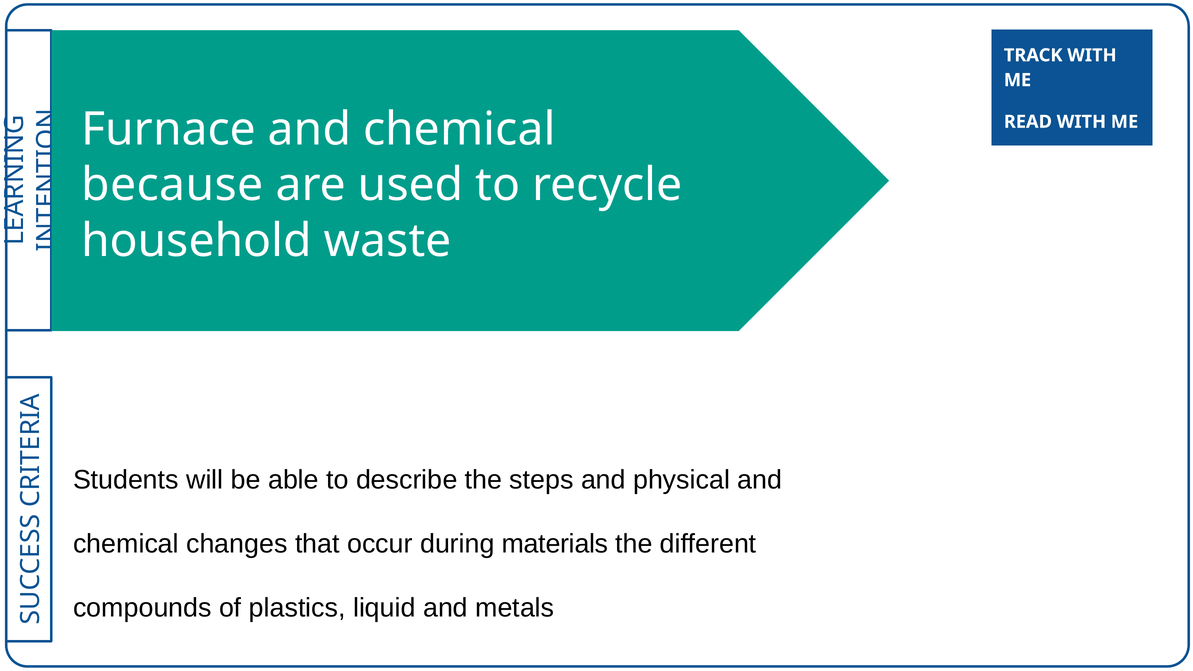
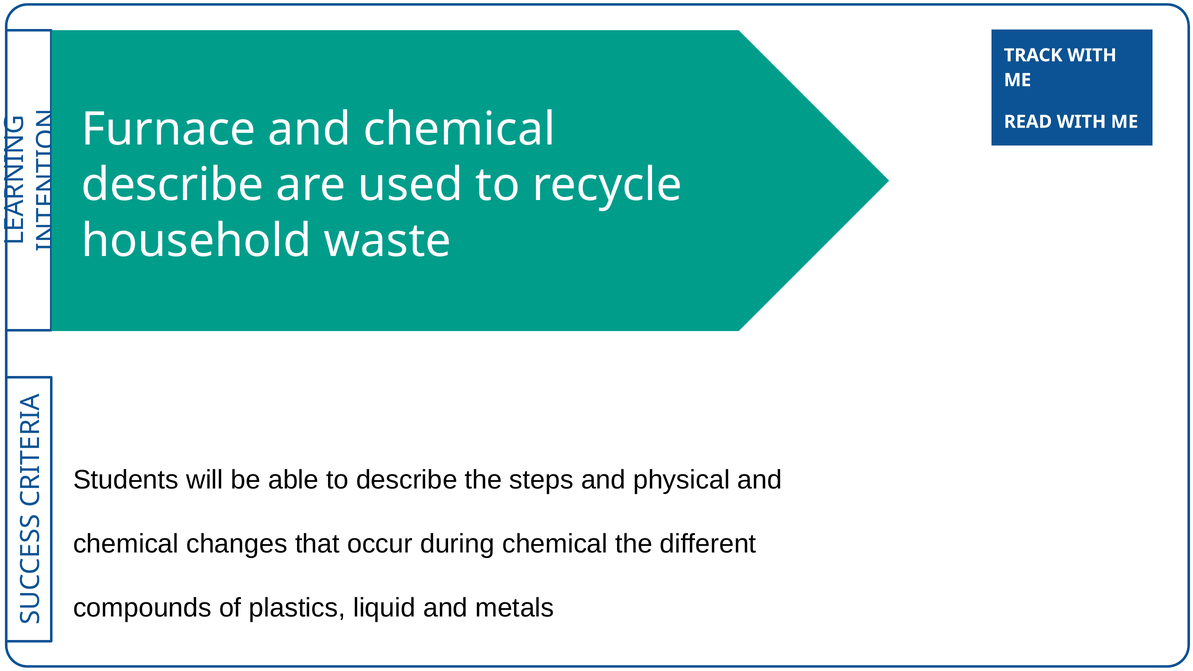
because: because -> describe (173, 185)
during materials: materials -> chemical (555, 544)
